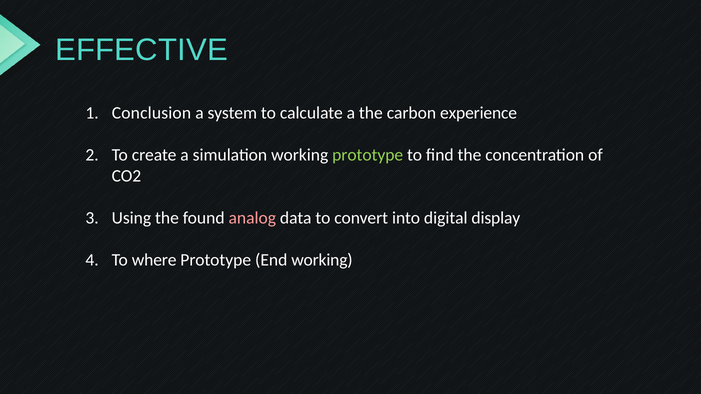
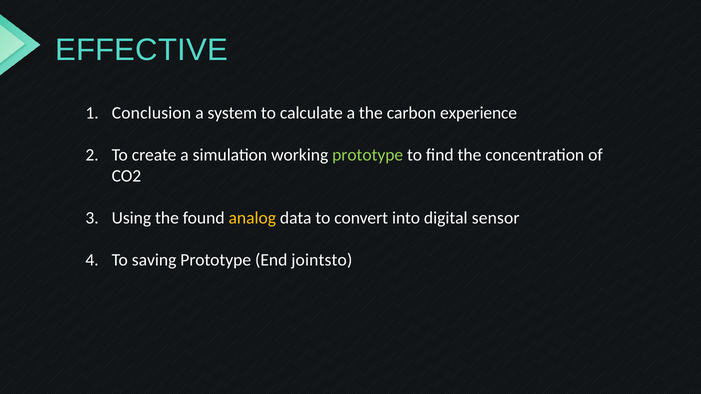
analog colour: pink -> yellow (252, 218)
display: display -> sensor (496, 218)
where: where -> saving (154, 260)
End working: working -> jointsto (322, 260)
